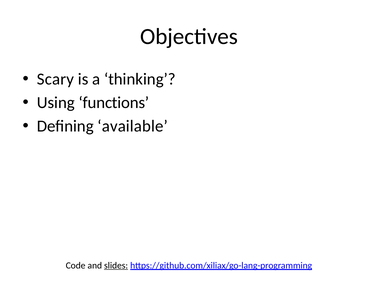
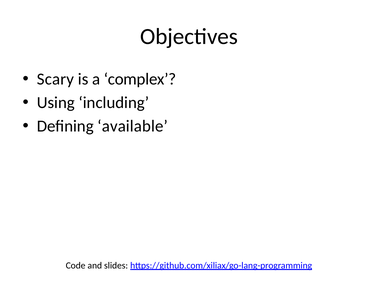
thinking: thinking -> complex (140, 79)
functions: functions -> including (114, 103)
slides underline: present -> none (116, 266)
